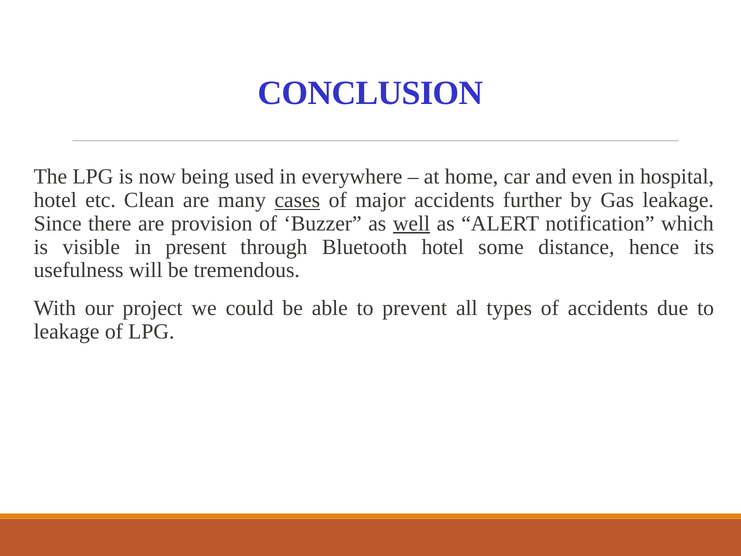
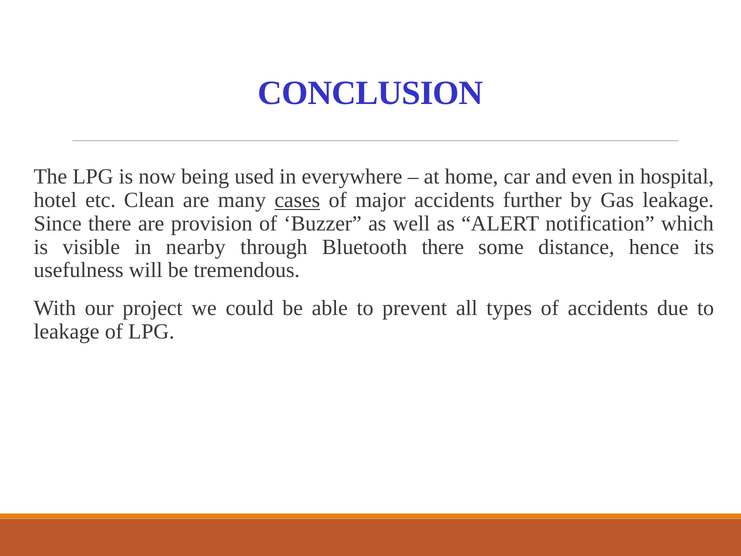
well underline: present -> none (411, 223)
present: present -> nearby (196, 247)
Bluetooth hotel: hotel -> there (443, 247)
